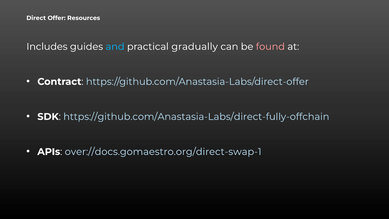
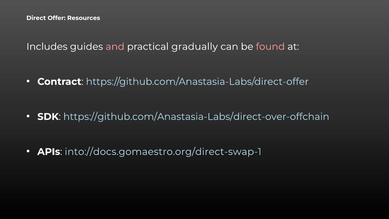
and colour: light blue -> pink (115, 47)
https://github.com/Anastasia-Labs/direct-fully-offchain: https://github.com/Anastasia-Labs/direct-fully-offchain -> https://github.com/Anastasia-Labs/direct-over-offchain (196, 117)
over://docs.gomaestro.org/direct-swap-1: over://docs.gomaestro.org/direct-swap-1 -> into://docs.gomaestro.org/direct-swap-1 (163, 152)
